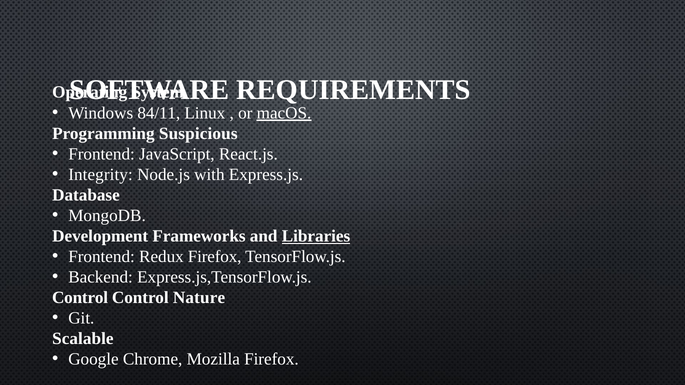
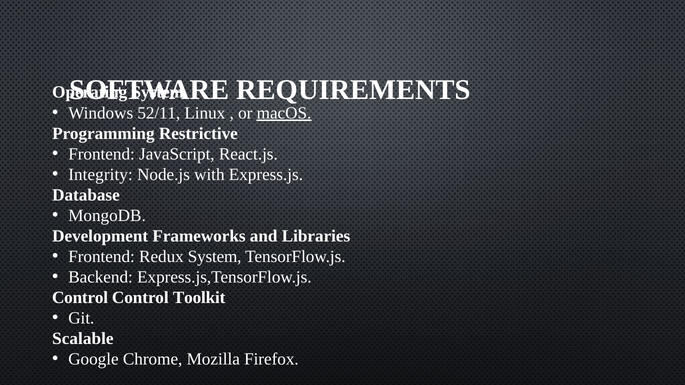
84/11: 84/11 -> 52/11 (159, 113)
Suspicious: Suspicious -> Restrictive (198, 134)
Libraries underline: present -> none (316, 236)
Redux Firefox: Firefox -> System (215, 257)
Nature: Nature -> Toolkit (199, 298)
